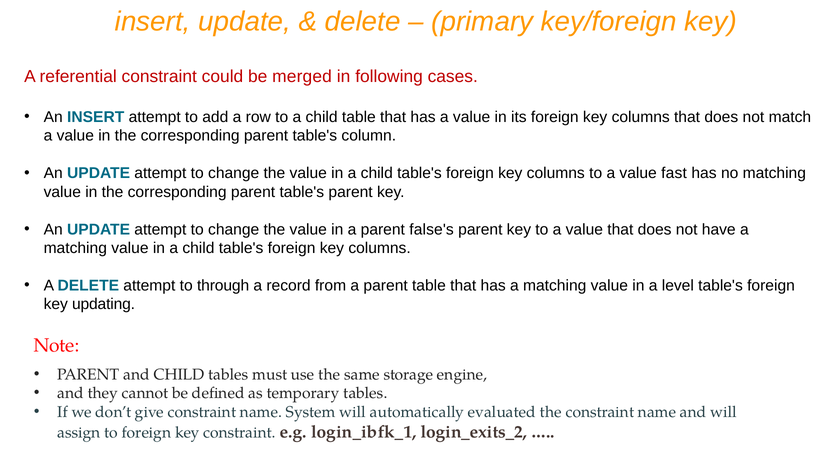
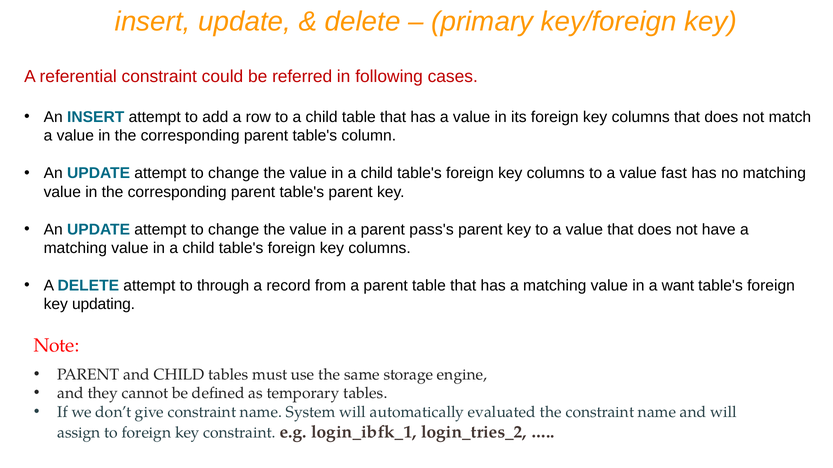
merged: merged -> referred (302, 77)
false's: false's -> pass's (432, 230)
level: level -> want (678, 286)
login_exits_2: login_exits_2 -> login_tries_2 (474, 432)
